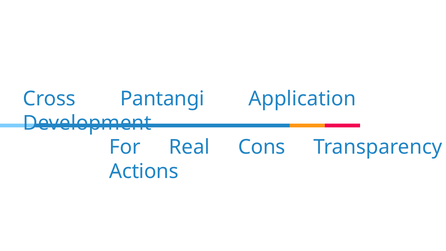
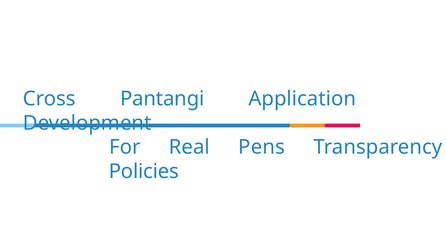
Cons: Cons -> Pens (262, 147)
Actions: Actions -> Policies (144, 171)
